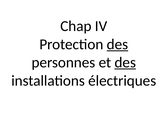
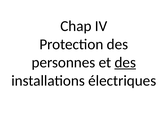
des underline: present -> none (117, 44)
